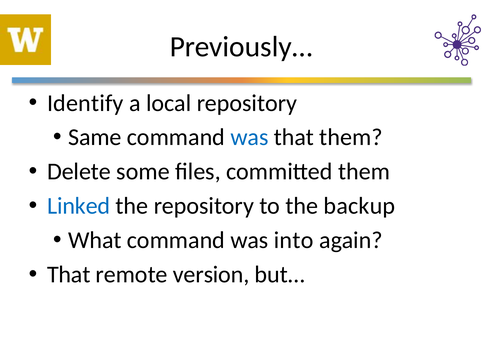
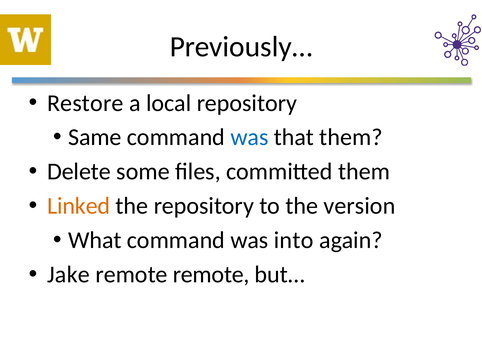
Identify: Identify -> Restore (85, 103)
Linked colour: blue -> orange (79, 206)
backup: backup -> version (359, 206)
That: That -> Jake (68, 274)
remote version: version -> remote (211, 274)
